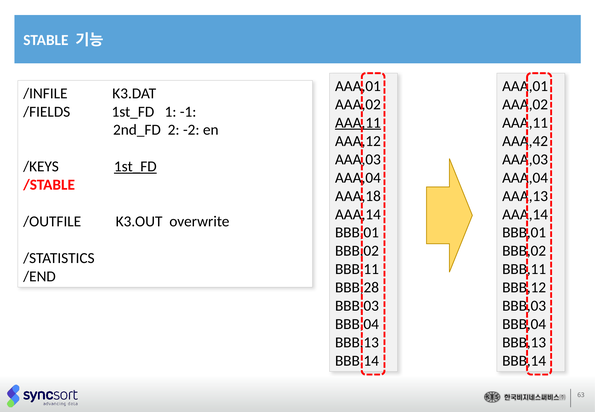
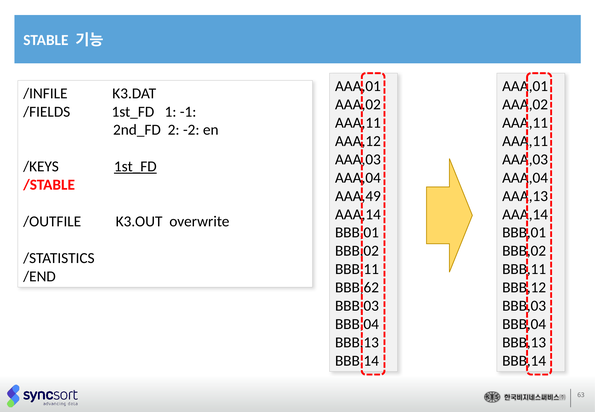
AAA,11 underline: present -> none (358, 123)
AAA,42: AAA,42 -> AAA,11 (525, 141)
AAA,18: AAA,18 -> AAA,49 (358, 196)
BBB,28: BBB,28 -> BBB,62 (357, 288)
